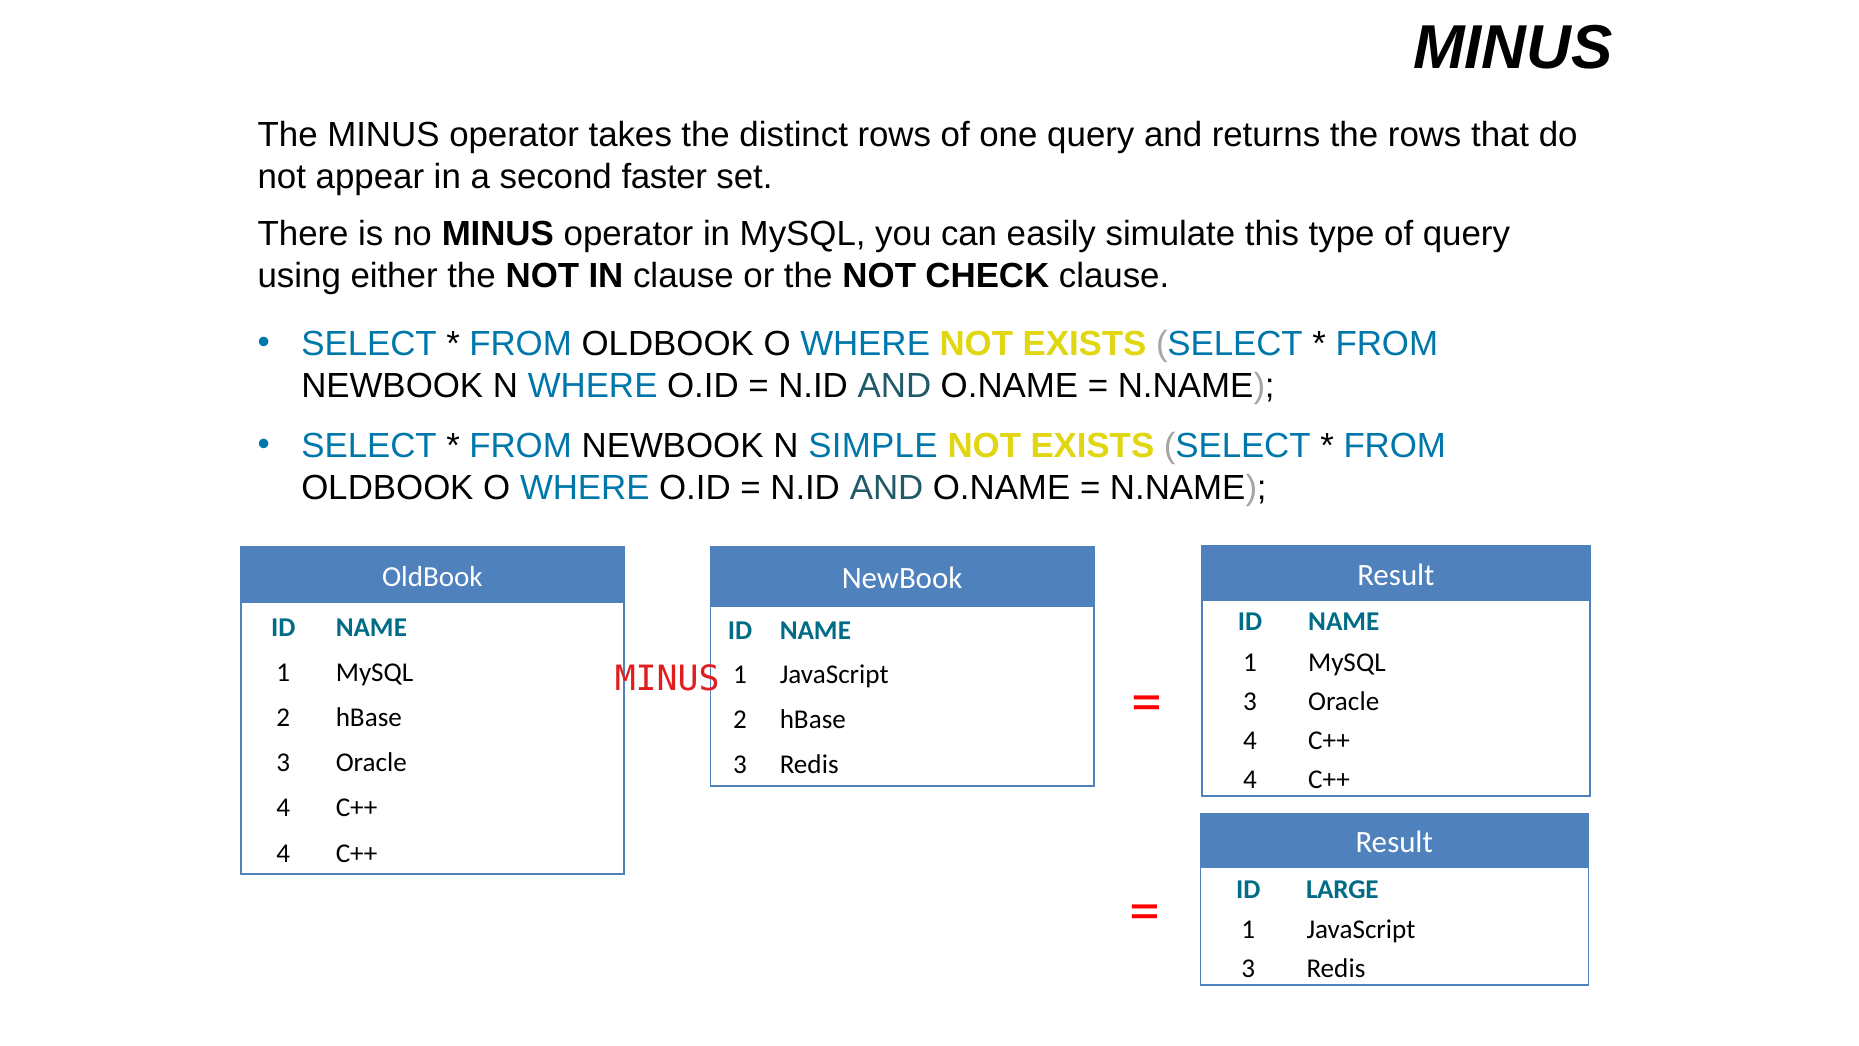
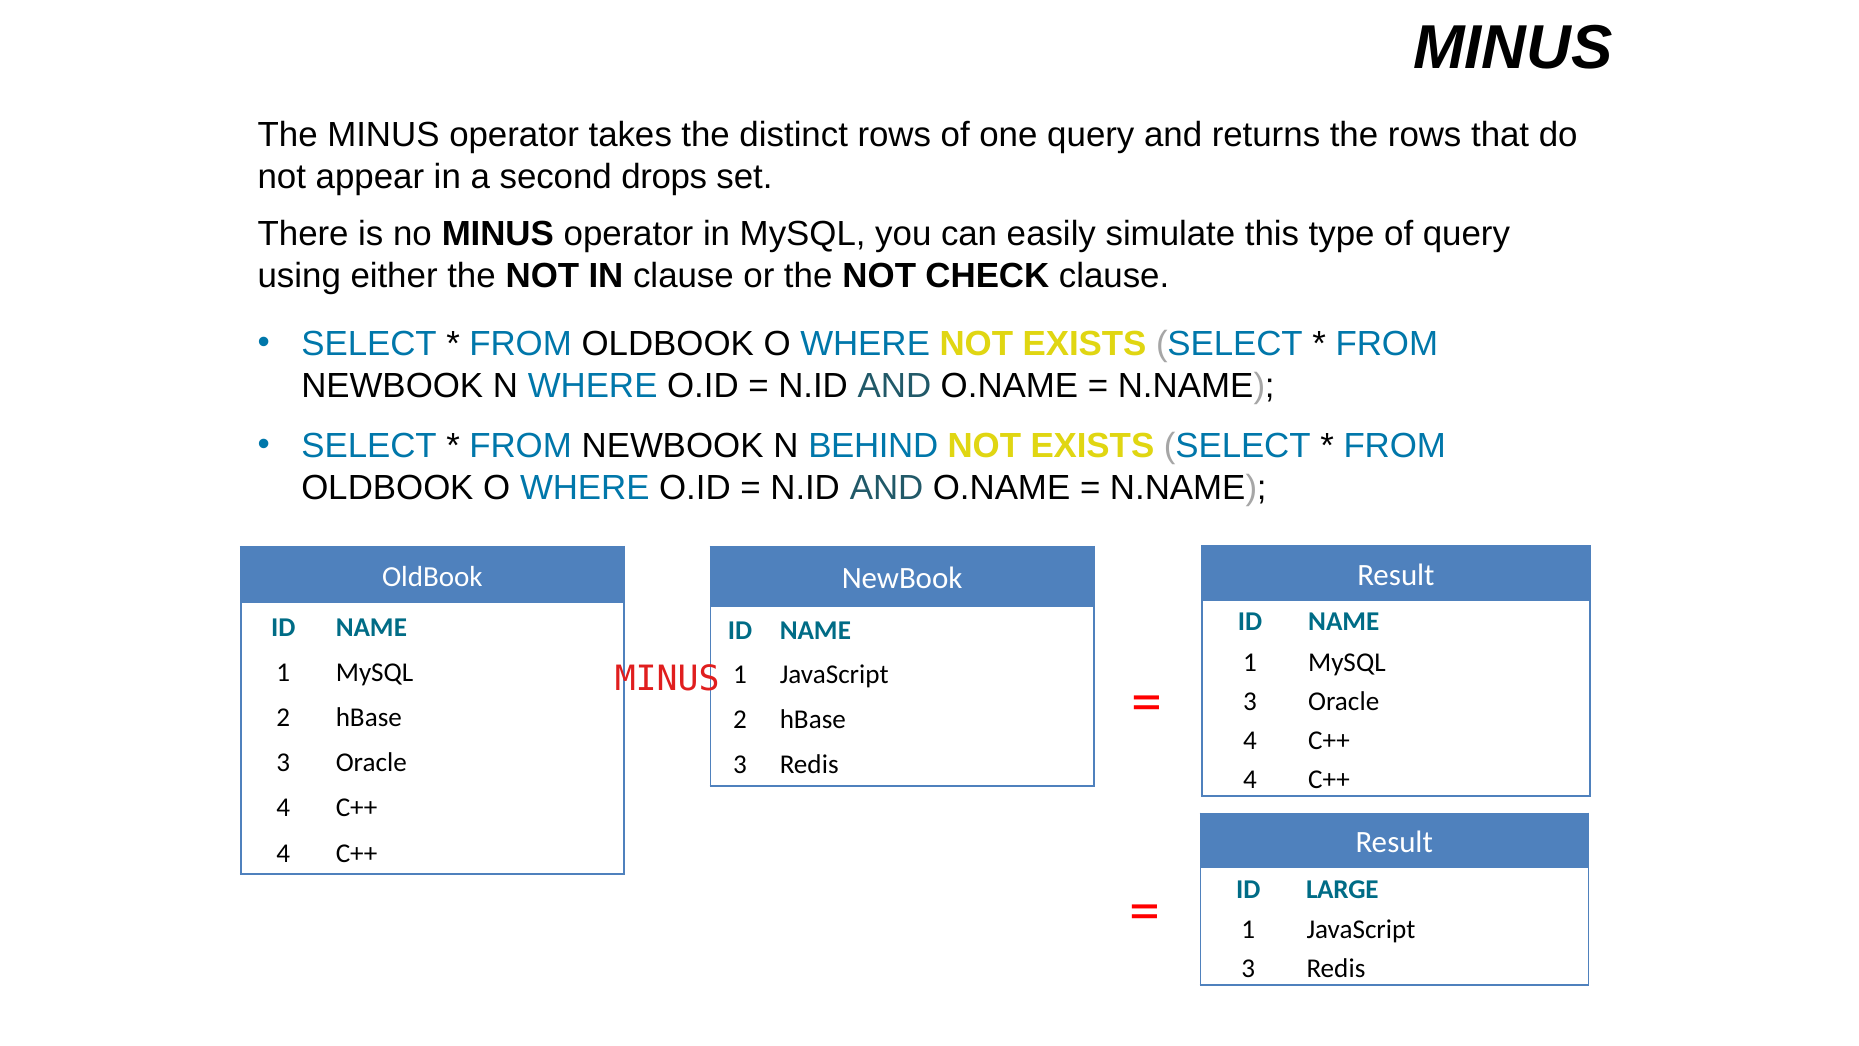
faster: faster -> drops (664, 177)
SIMPLE: SIMPLE -> BEHIND (873, 446)
